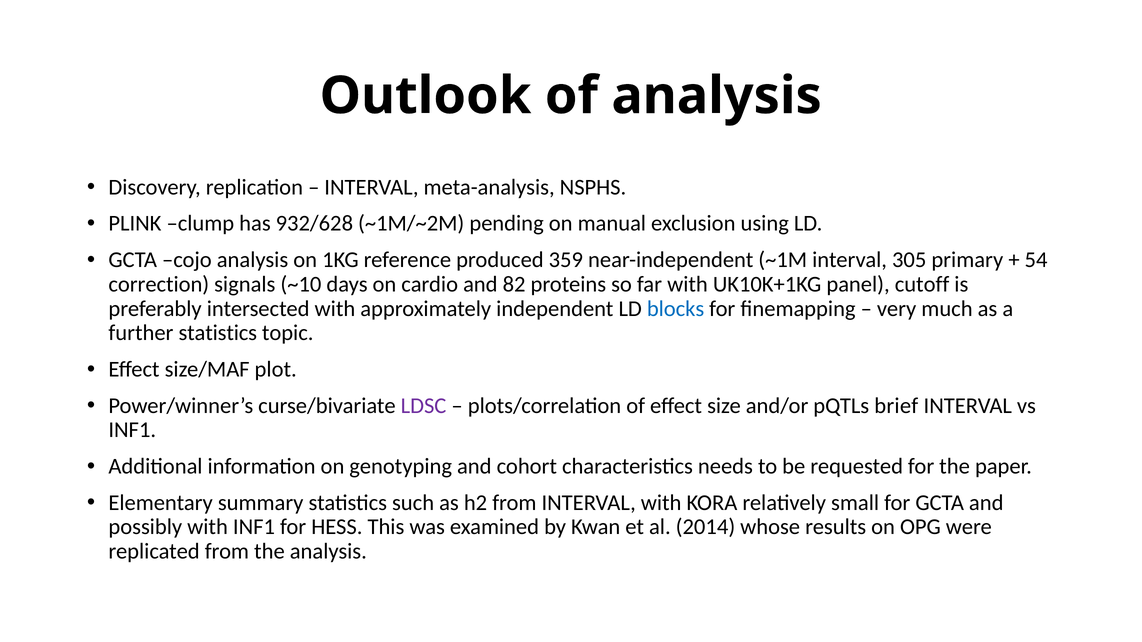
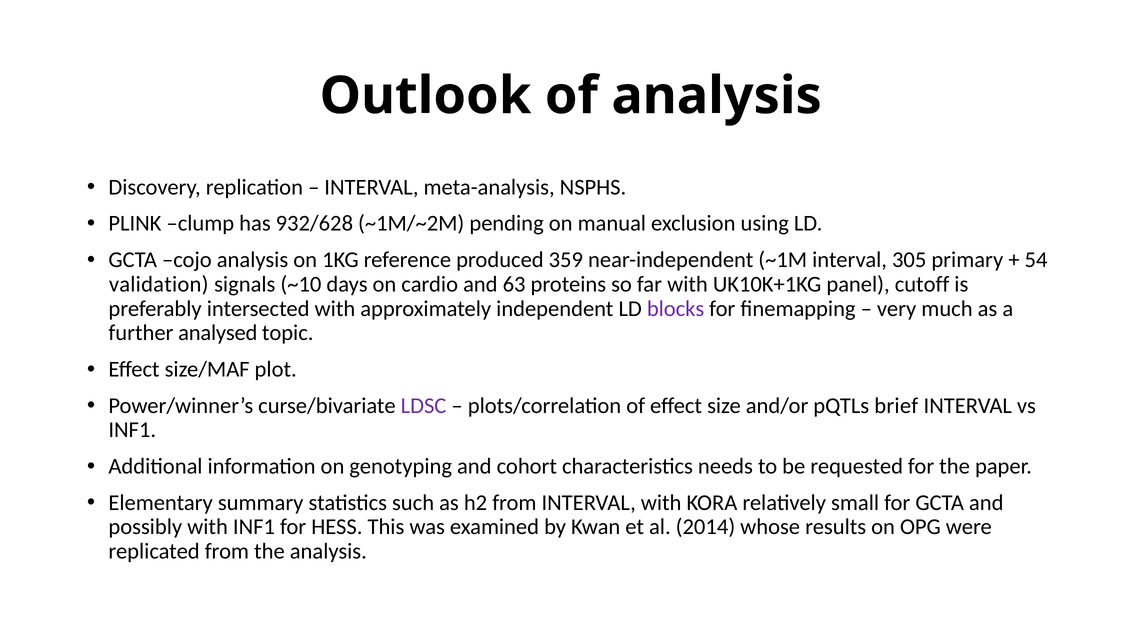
correction: correction -> validation (159, 284)
82: 82 -> 63 (514, 284)
blocks colour: blue -> purple (676, 309)
further statistics: statistics -> analysed (218, 333)
